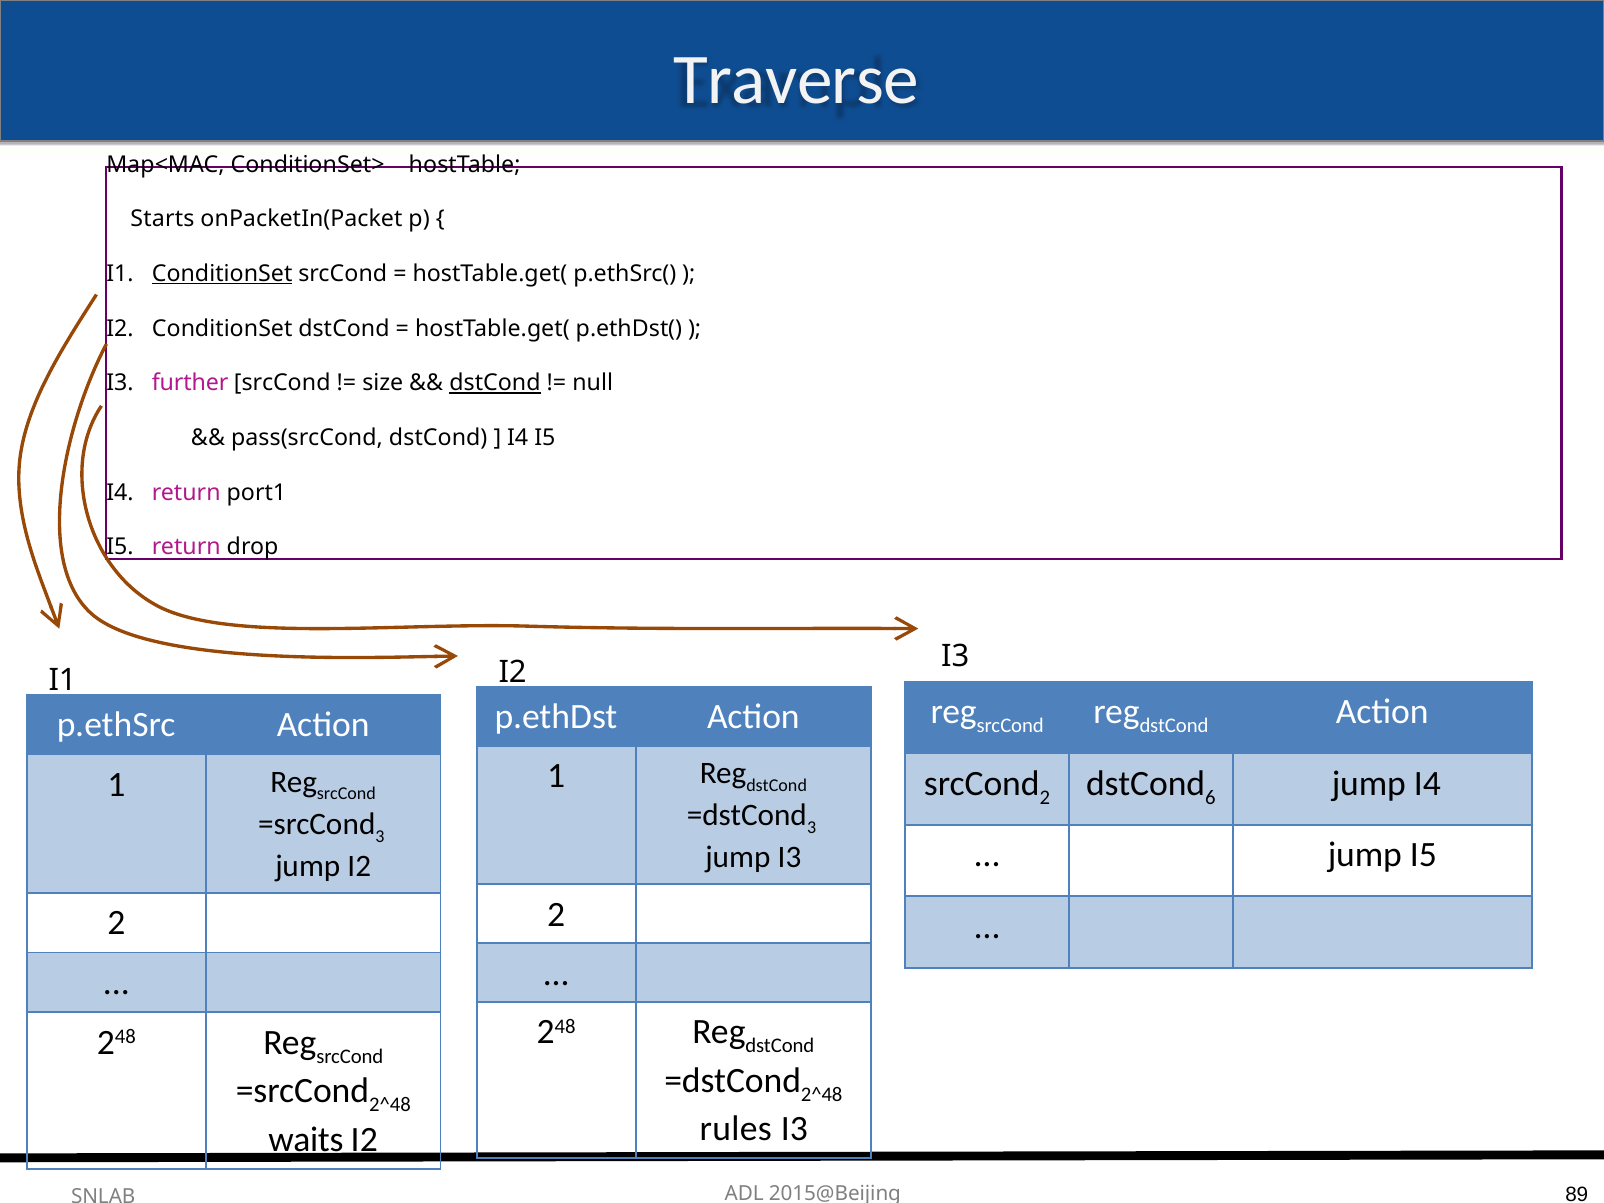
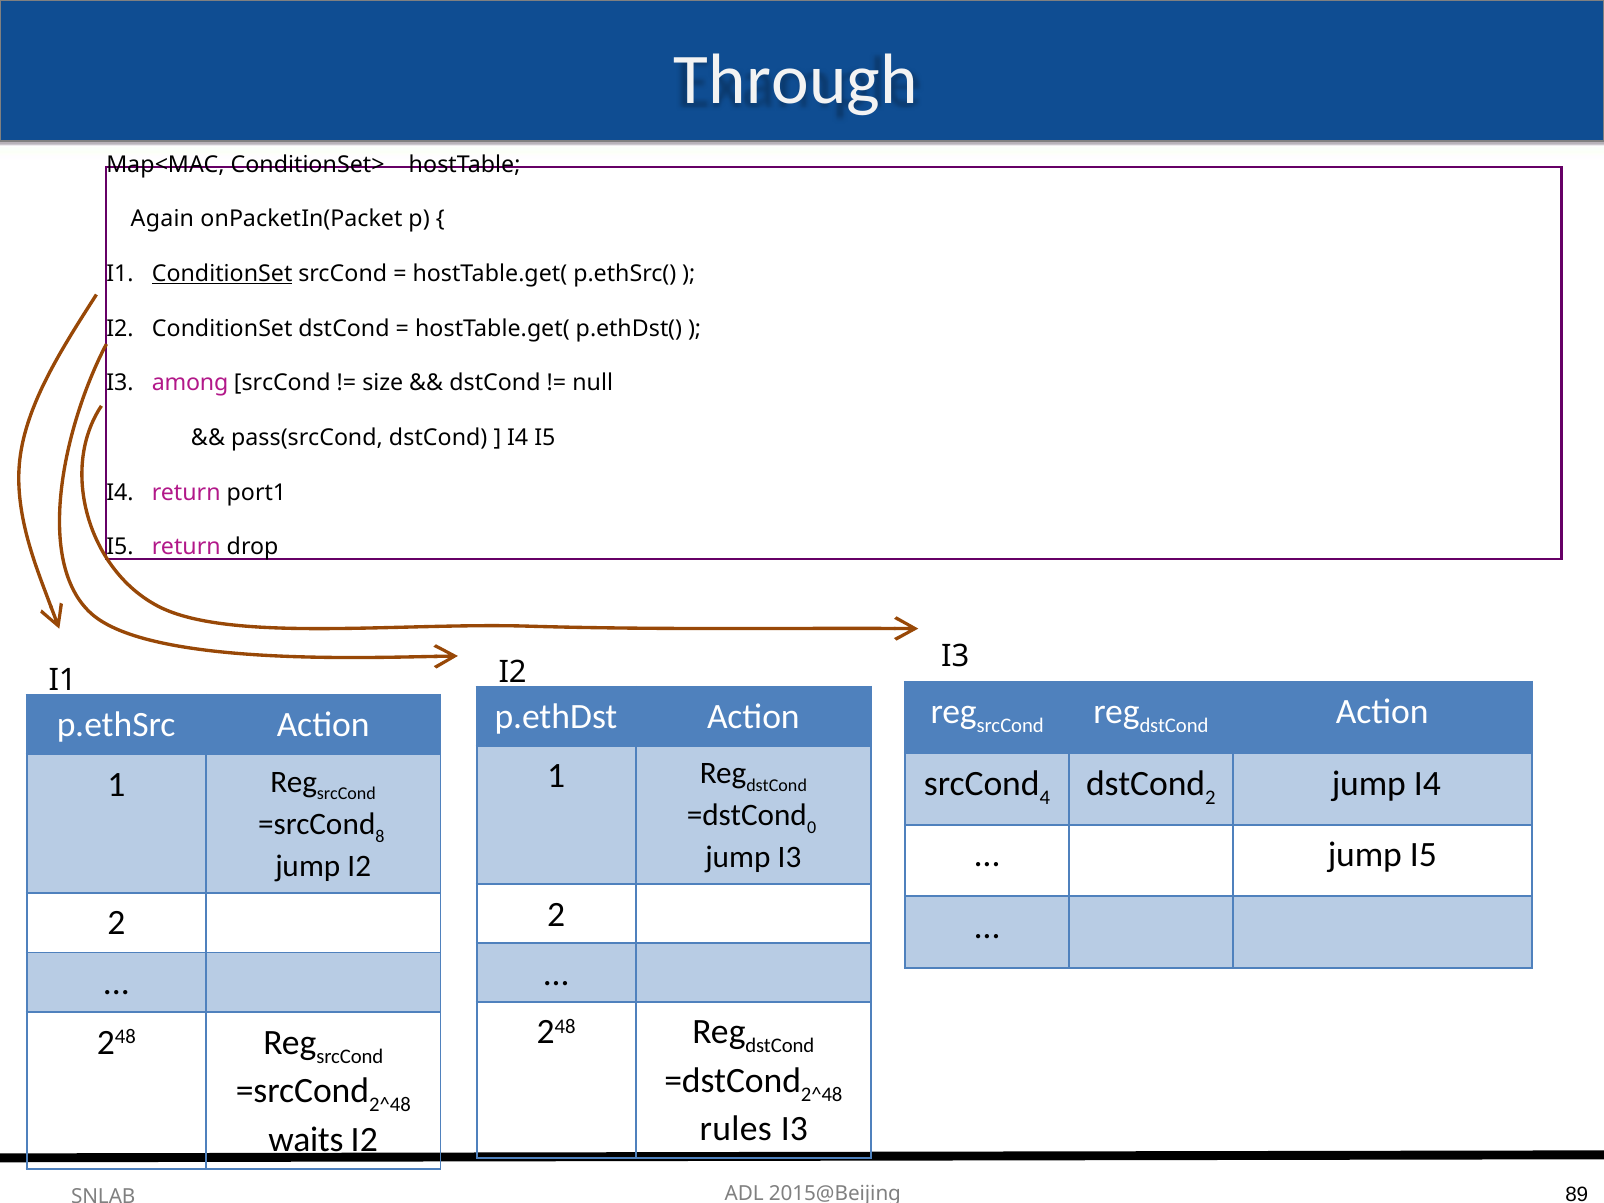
Traverse: Traverse -> Through (796, 80)
Starts: Starts -> Again (162, 219)
further: further -> among (190, 383)
dstCond underline: present -> none (495, 383)
srcCond 2: 2 -> 4 (1045, 797)
dstCond 6: 6 -> 2 (1210, 797)
3: 3 -> 0 (812, 827)
3: 3 -> 8 (380, 836)
